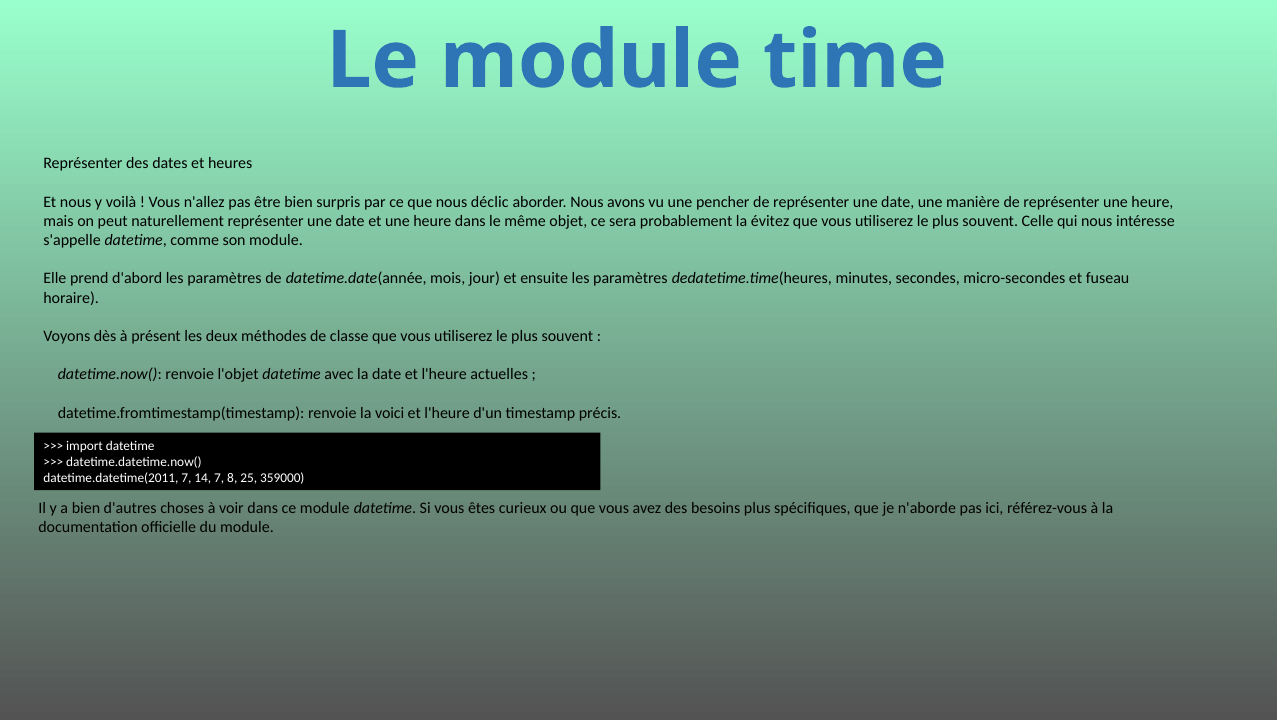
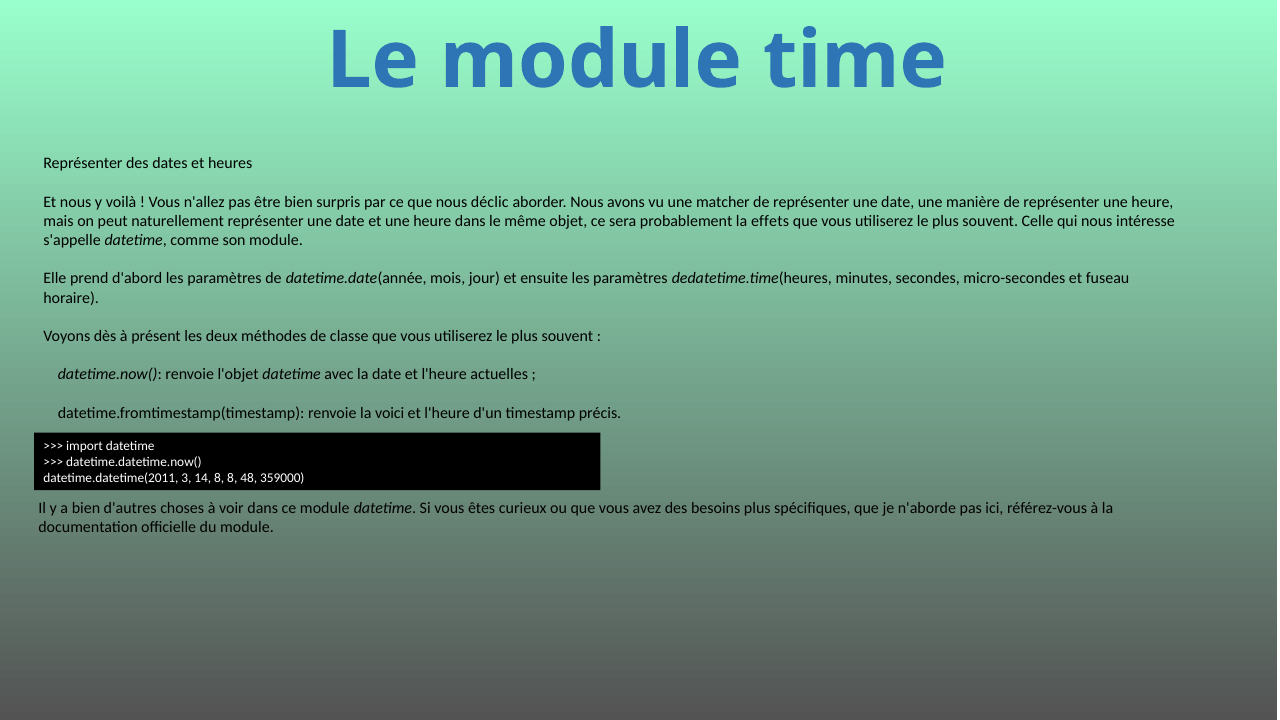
pencher: pencher -> matcher (723, 202)
évitez: évitez -> effets (770, 221)
datetime.datetime(2011 7: 7 -> 3 (186, 478)
14 7: 7 -> 8 (219, 478)
25: 25 -> 48 (249, 478)
